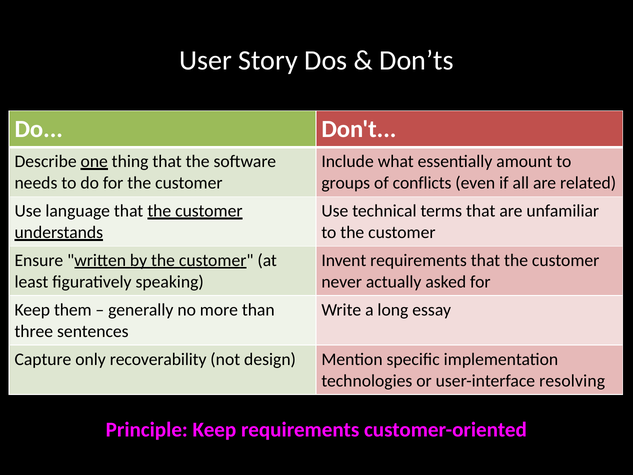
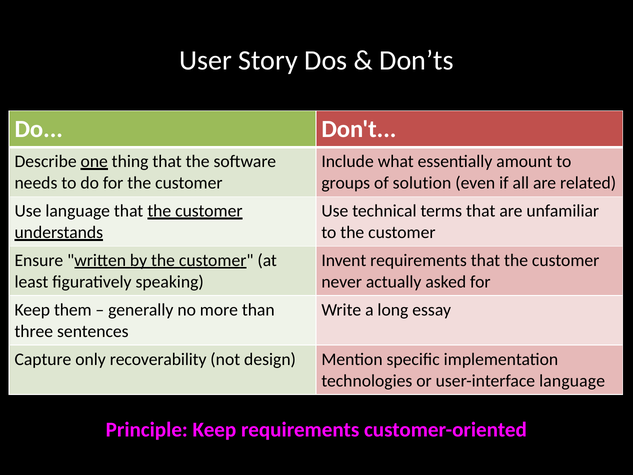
conflicts: conflicts -> solution (422, 183)
user-interface resolving: resolving -> language (572, 381)
